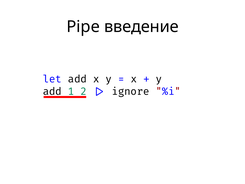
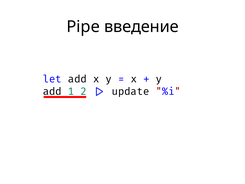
ignore: ignore -> update (131, 91)
